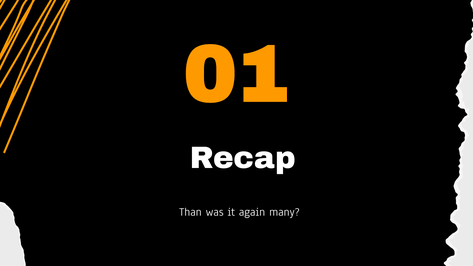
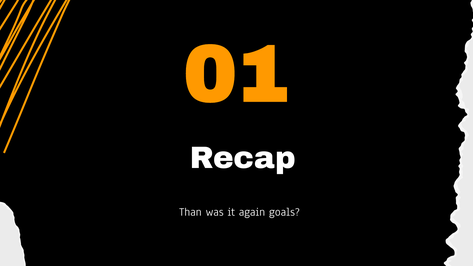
many: many -> goals (284, 212)
